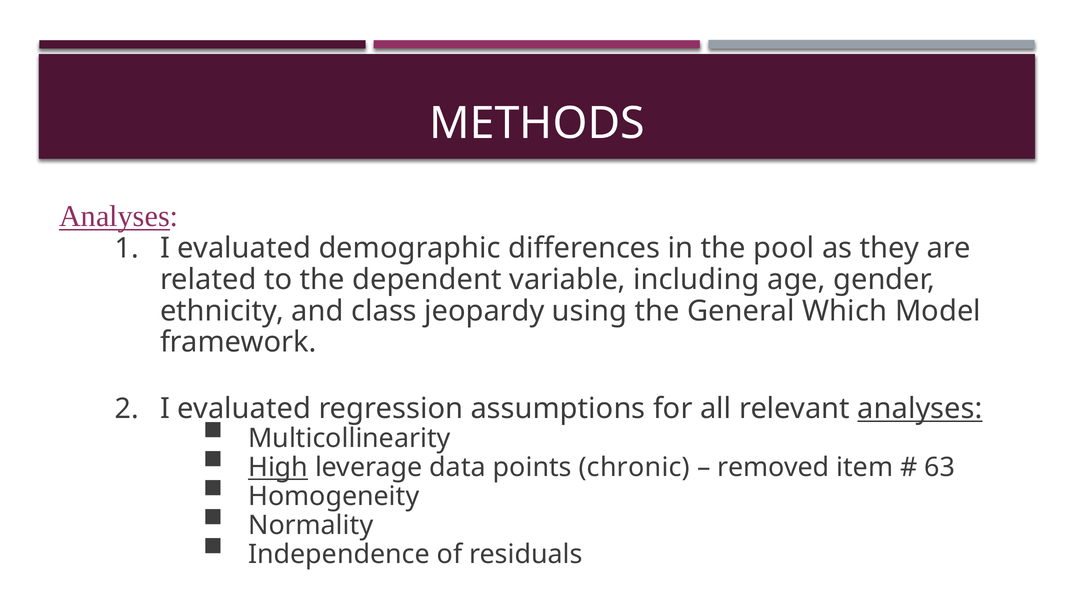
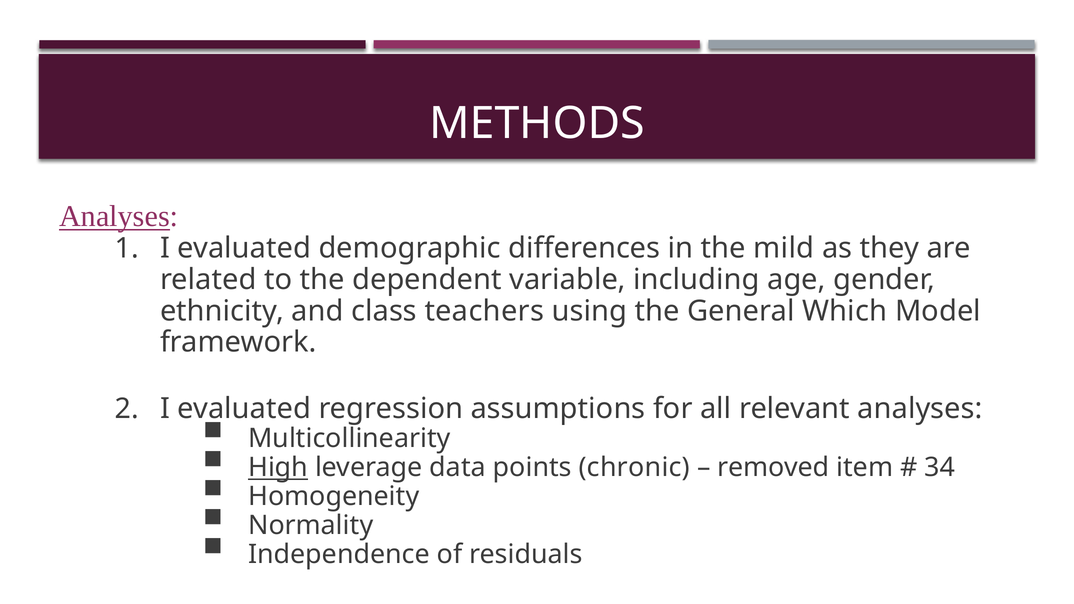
pool: pool -> mild (784, 248)
jeopardy: jeopardy -> teachers (484, 311)
analyses underline: present -> none (920, 409)
63: 63 -> 34 (940, 468)
